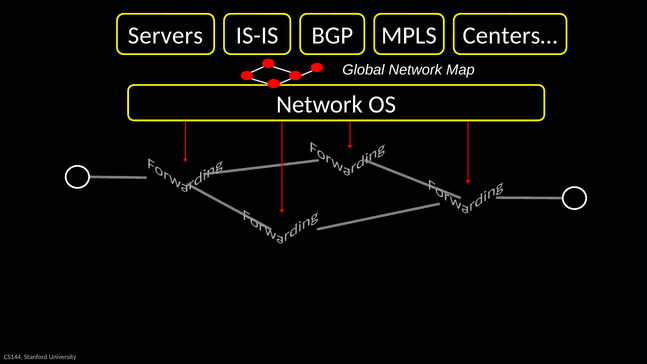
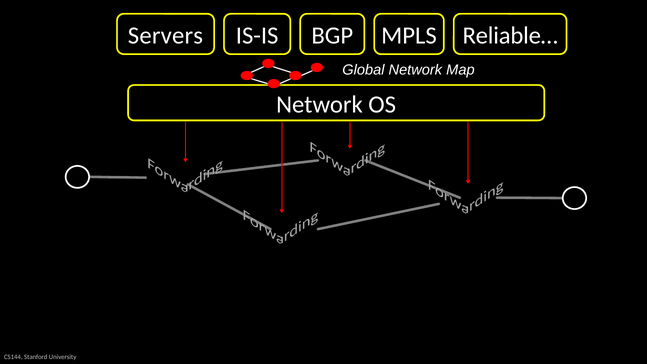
Centers…: Centers… -> Reliable… (510, 36)
